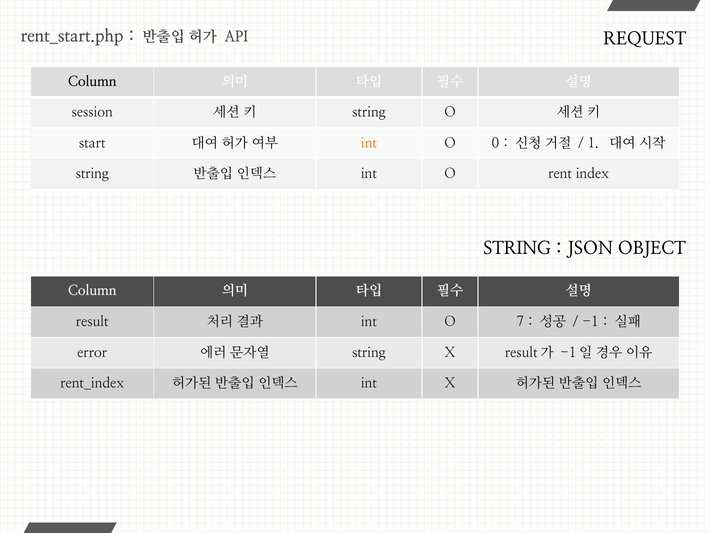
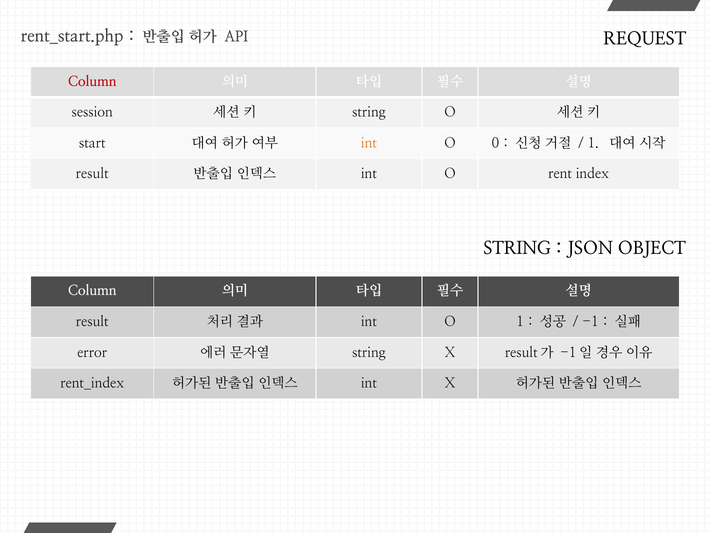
Column colour: black -> red (92, 81)
string: string -> result (92, 174)
O 7: 7 -> 1 (520, 321)
